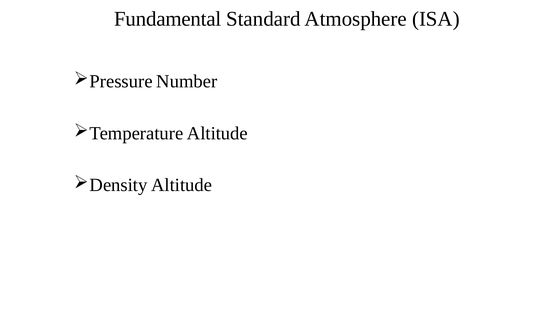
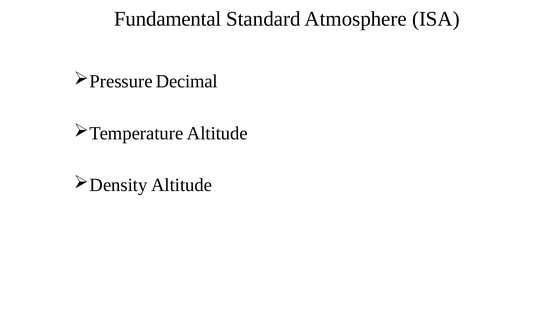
Number: Number -> Decimal (187, 81)
